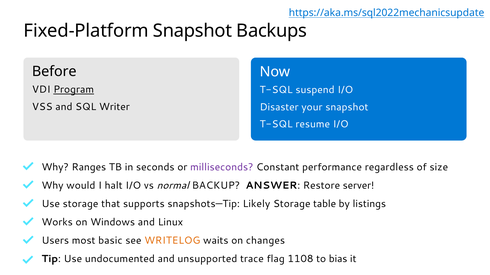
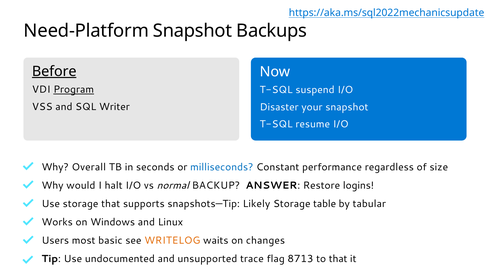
Fixed-Platform: Fixed-Platform -> Need-Platform (86, 31)
Before underline: none -> present (54, 72)
Ranges: Ranges -> Overall (89, 167)
milliseconds colour: purple -> blue (222, 167)
server: server -> logins (358, 186)
listings: listings -> tabular (369, 204)
1108: 1108 -> 8713 (300, 259)
to bias: bias -> that (338, 259)
